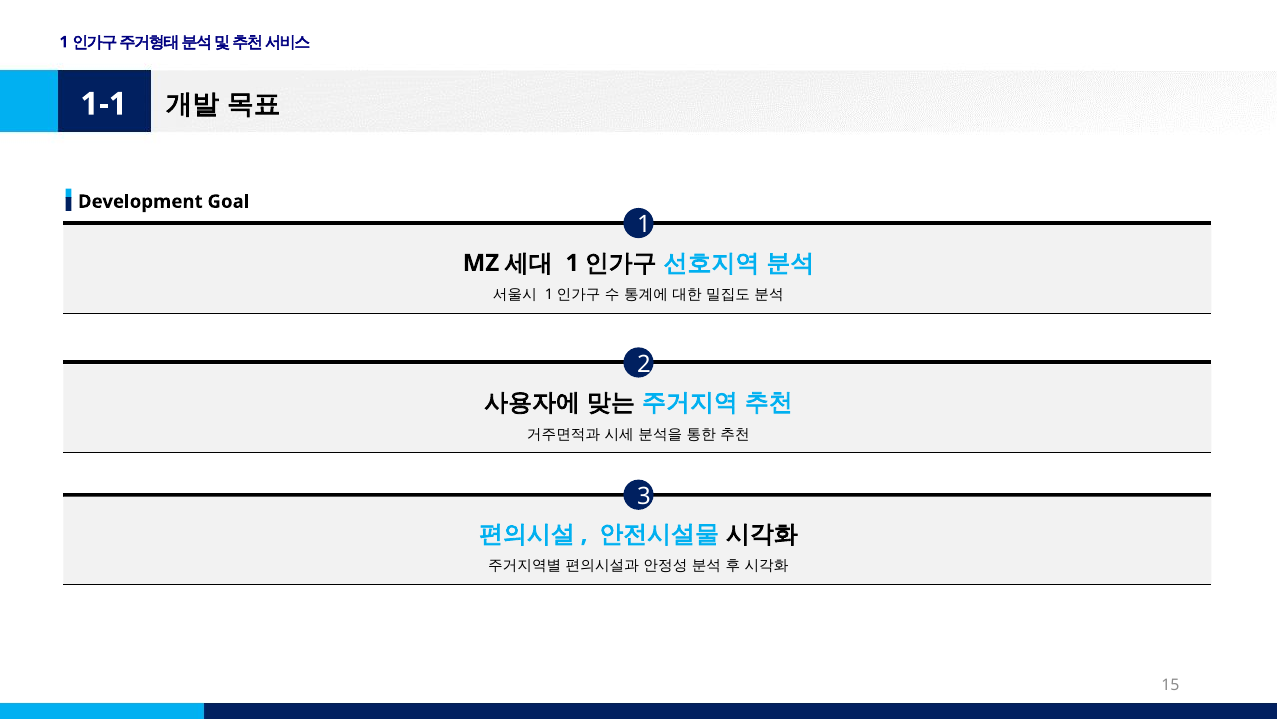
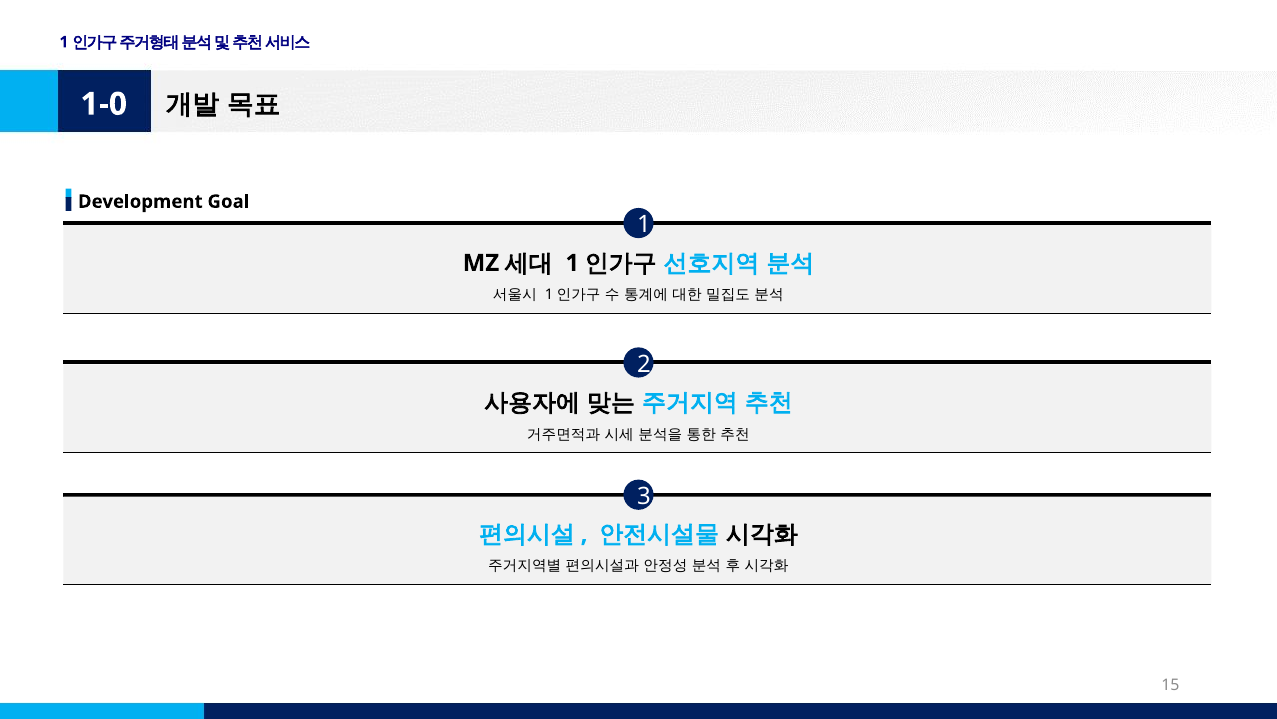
1-1: 1-1 -> 1-0 (104, 104)
